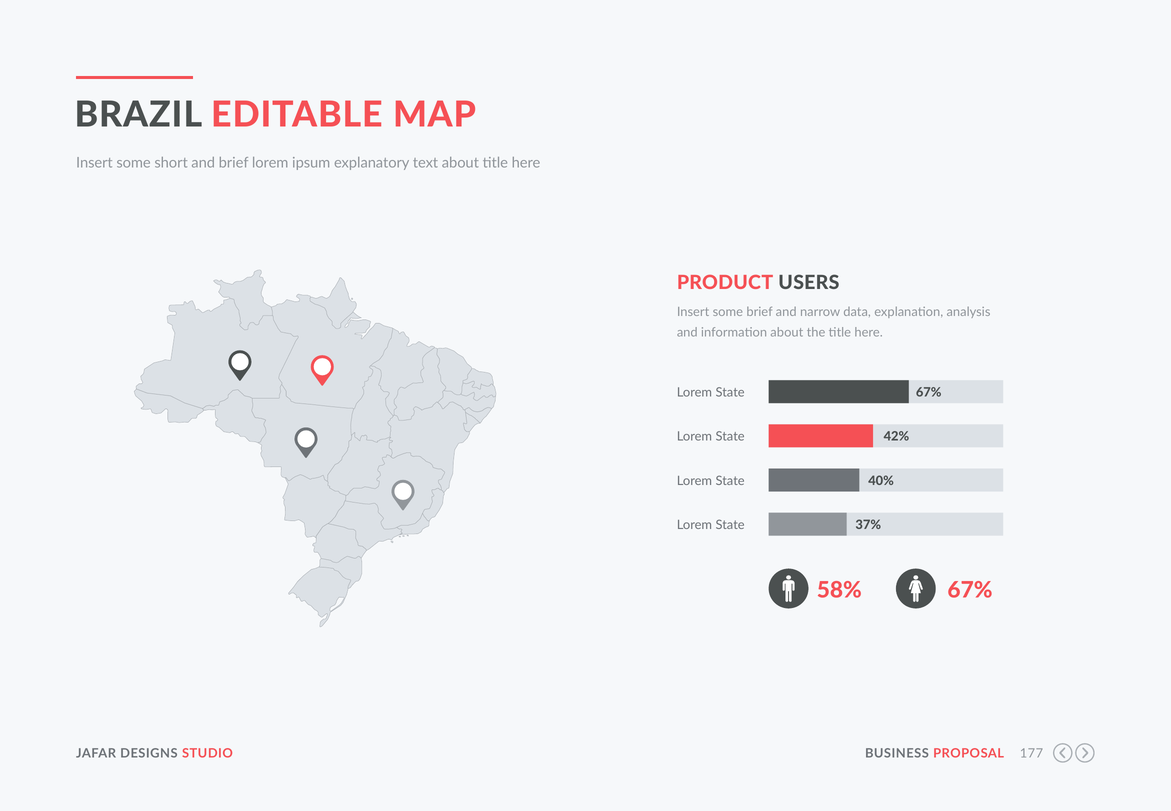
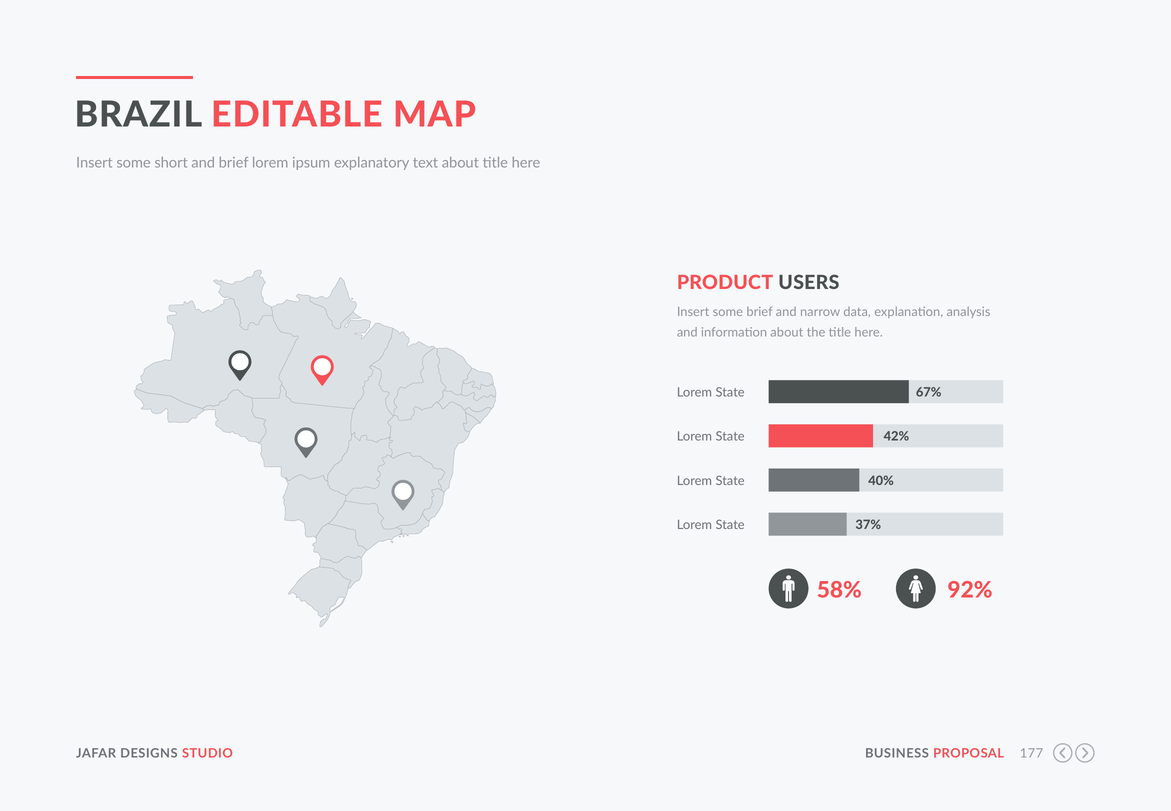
58% 67%: 67% -> 92% (970, 590)
